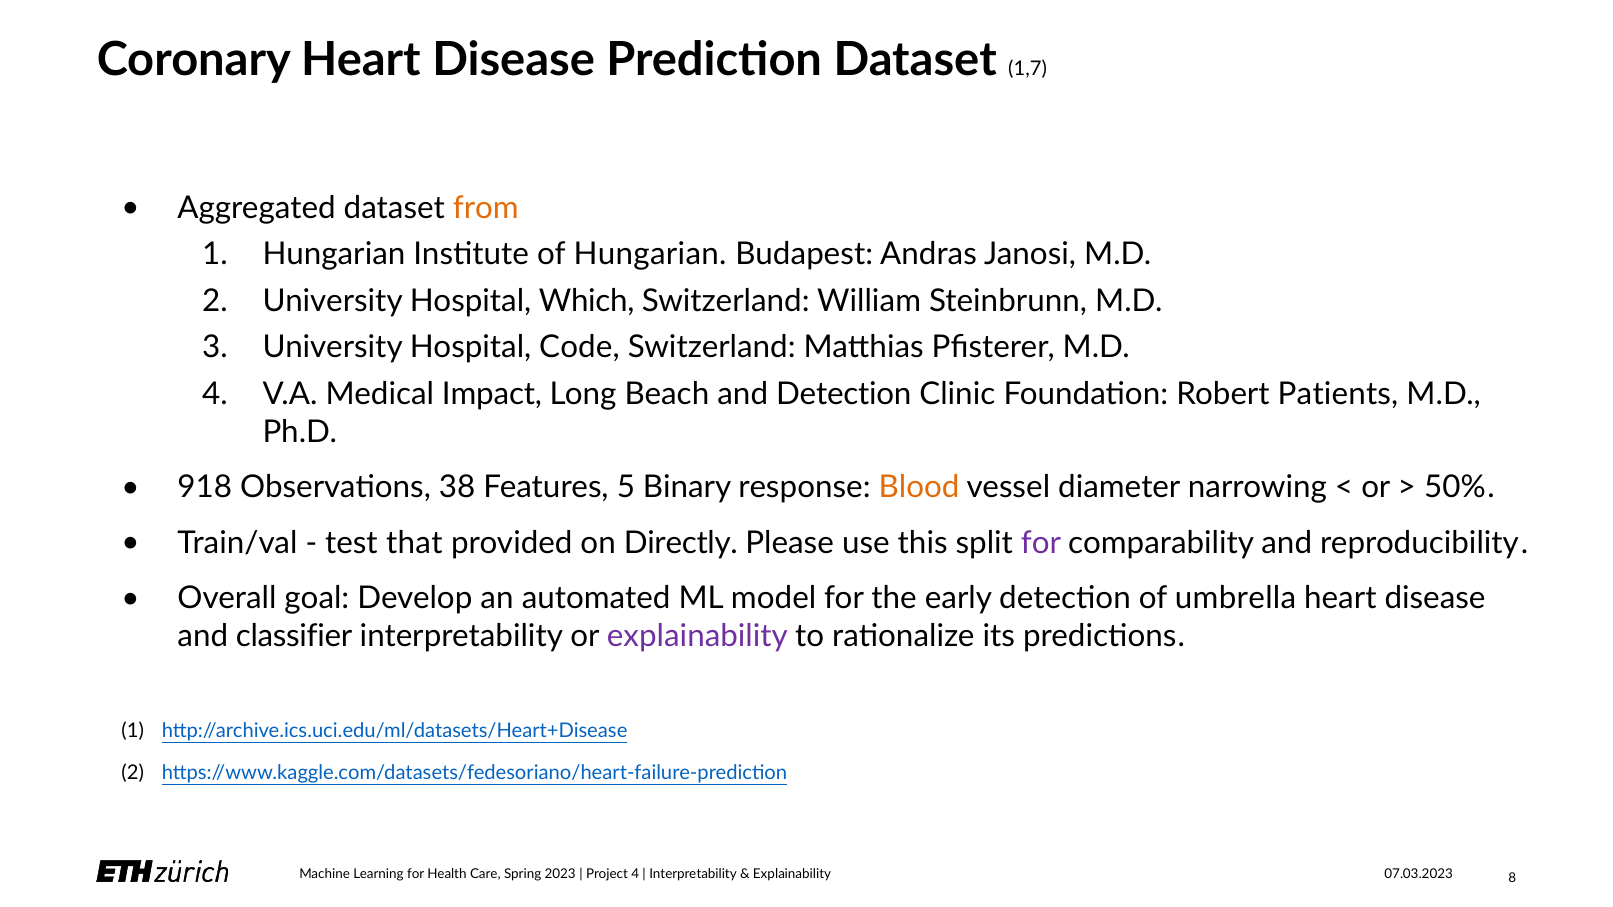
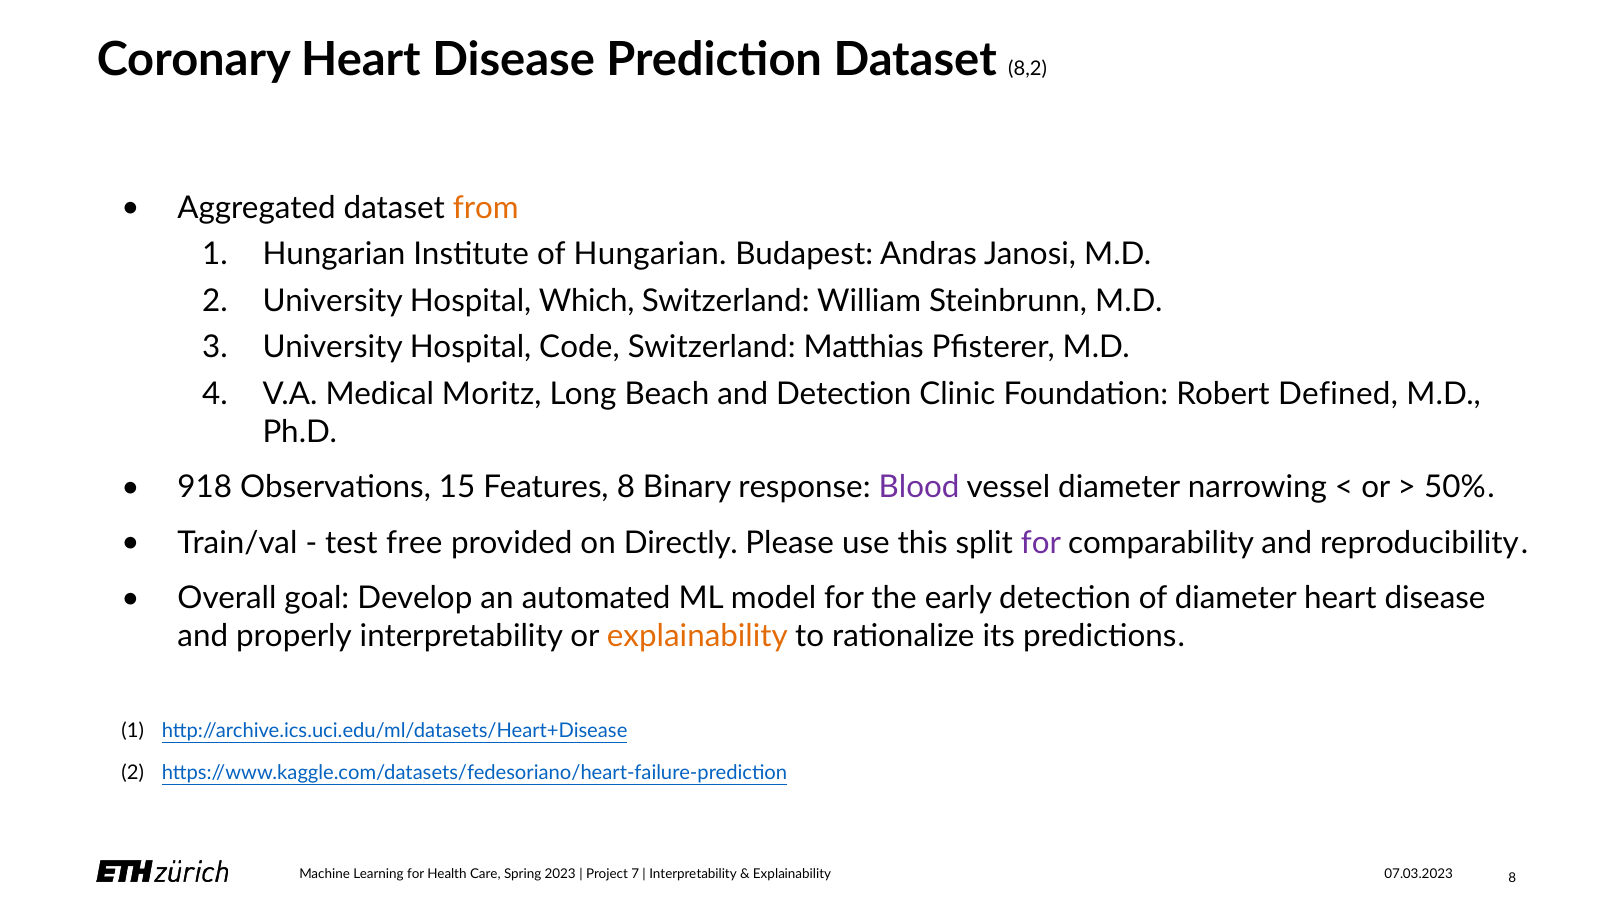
1,7: 1,7 -> 8,2 (1028, 68)
Impact: Impact -> Moritz (492, 394)
Patients: Patients -> Defined (1338, 394)
38: 38 -> 15 (457, 488)
Features 5: 5 -> 8 (626, 488)
Blood colour: orange -> purple (919, 488)
that: that -> free (414, 543)
of umbrella: umbrella -> diameter (1236, 599)
classifier: classifier -> properly (294, 636)
explainability colour: purple -> orange (697, 636)
4: 4 -> 7 (635, 874)
